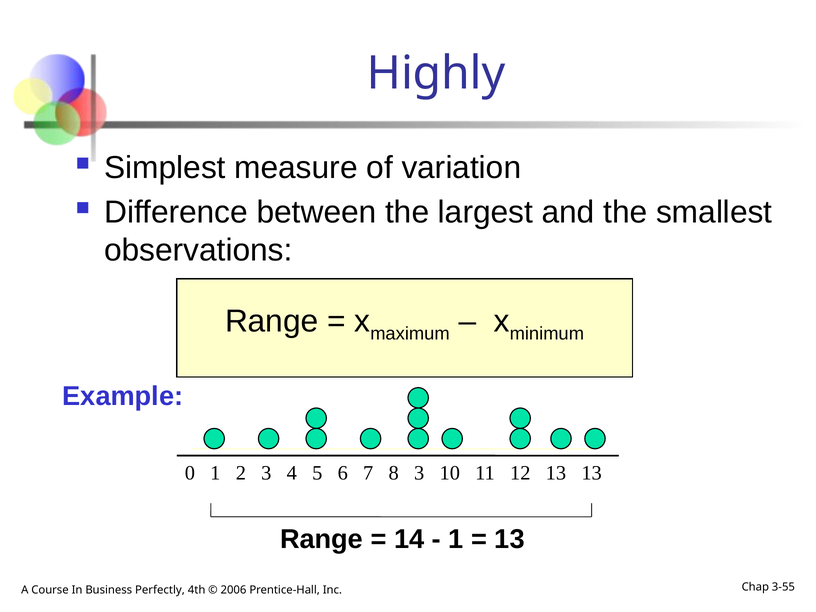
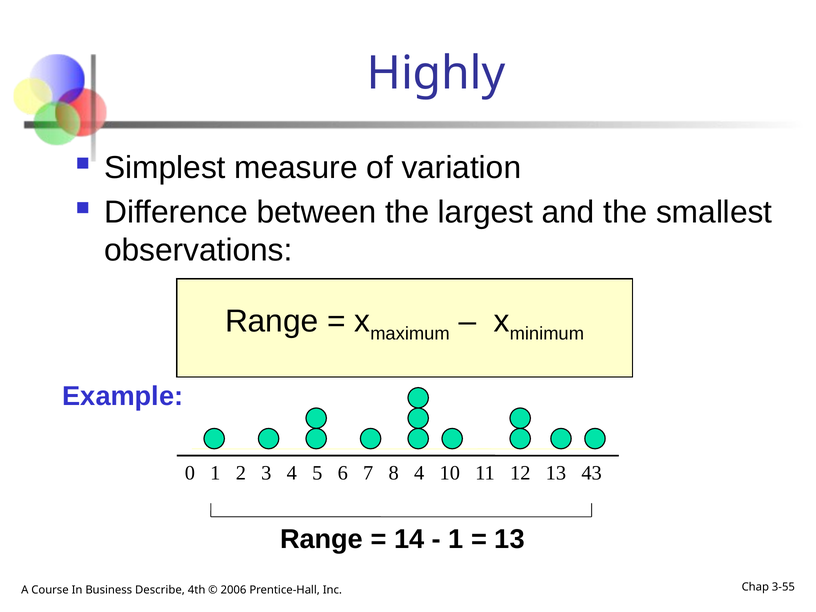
8 3: 3 -> 4 (419, 473)
13 13: 13 -> 43 (592, 473)
Perfectly: Perfectly -> Describe (160, 590)
